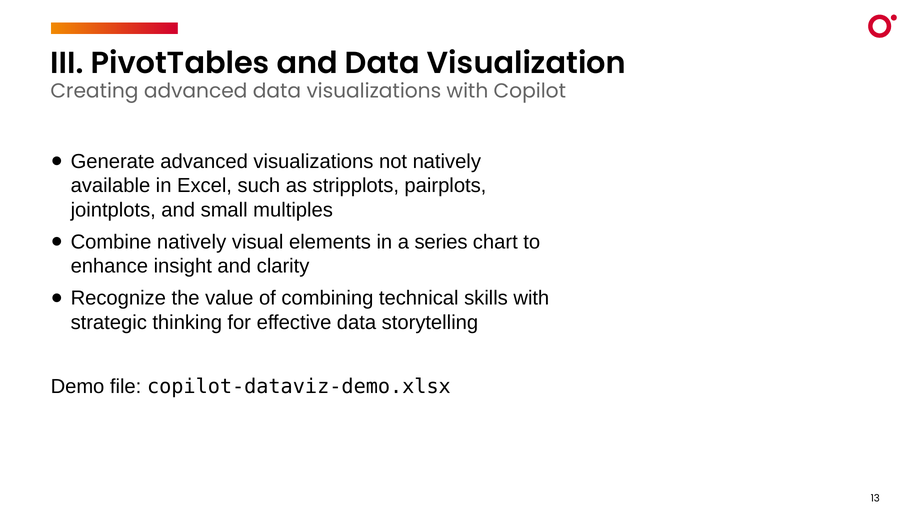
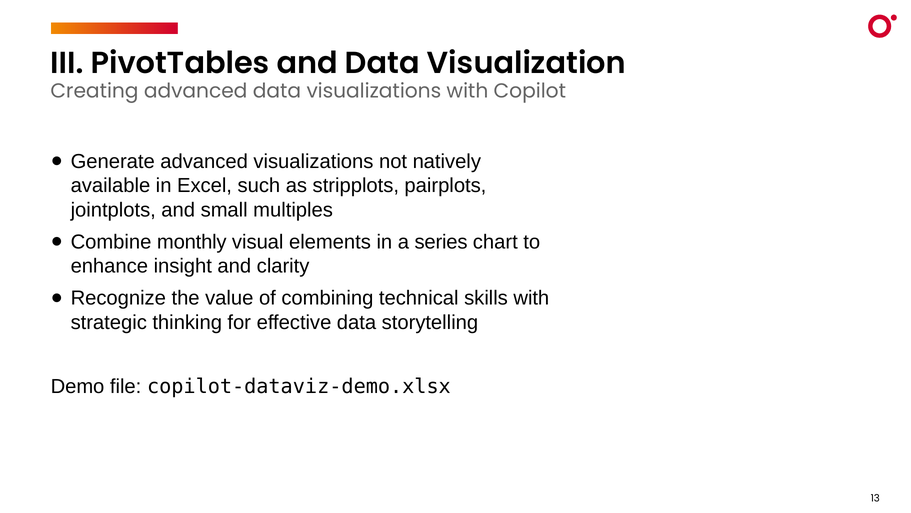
Combine natively: natively -> monthly (192, 242)
